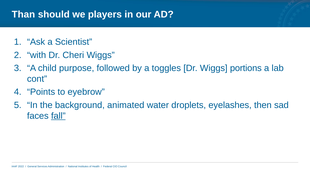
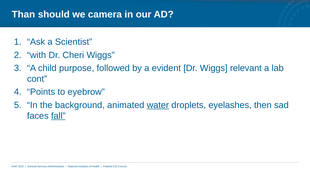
players: players -> camera (105, 14)
toggles: toggles -> evident (166, 68)
portions: portions -> relevant (246, 68)
water underline: none -> present (158, 105)
